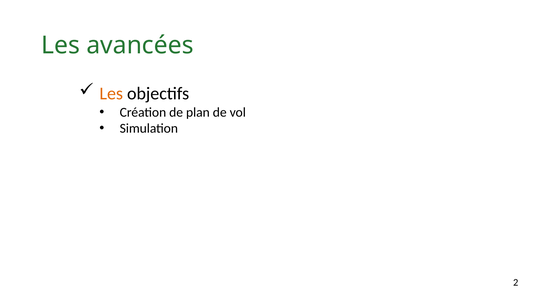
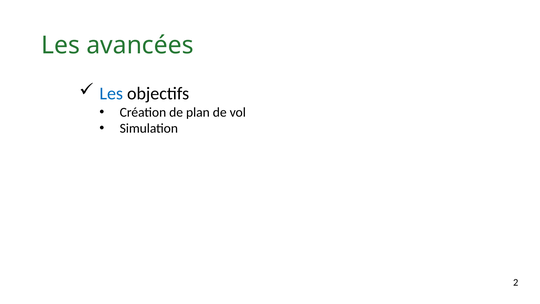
Les colour: orange -> blue (111, 94)
